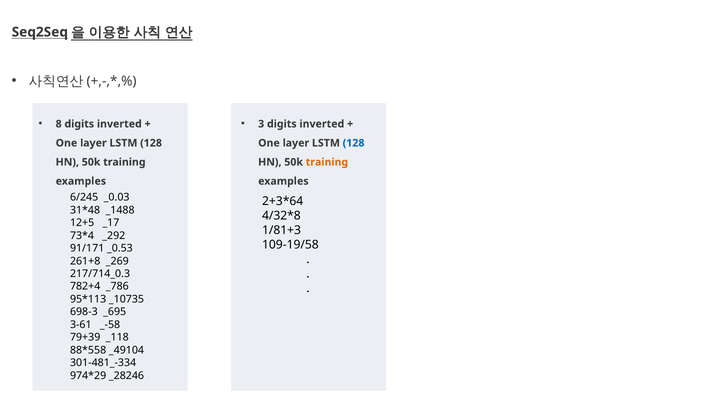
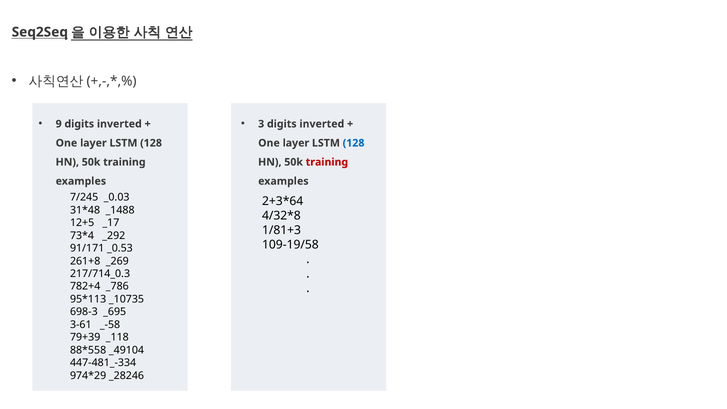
8: 8 -> 9 (59, 124)
training colour: orange -> red (327, 162)
6/245: 6/245 -> 7/245 (84, 197)
301-481_-334: 301-481_-334 -> 447-481_-334 (103, 363)
